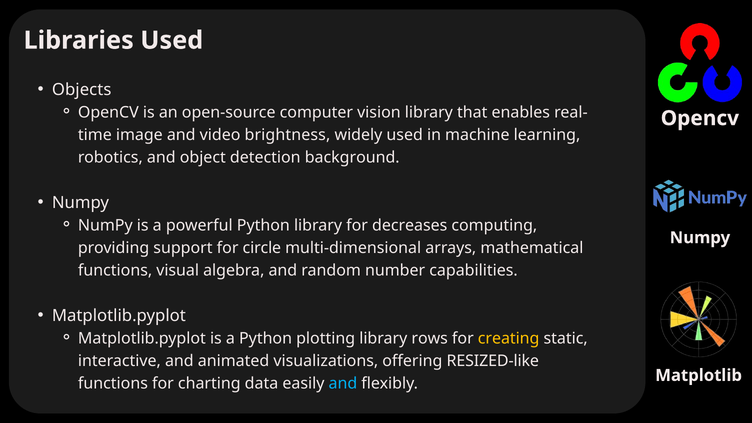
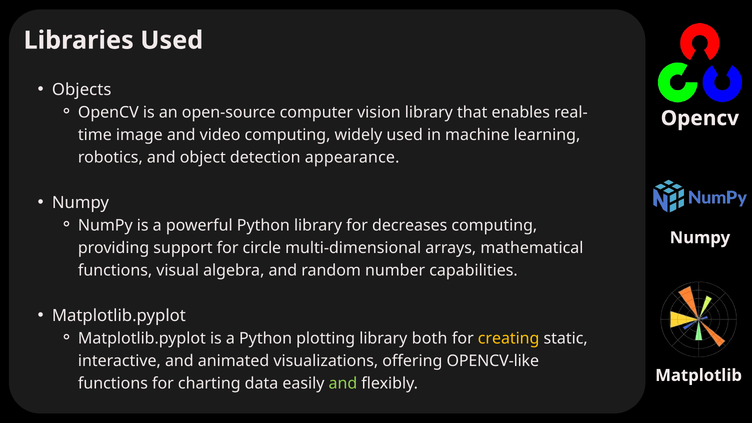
video brightness: brightness -> computing (288, 135)
background: background -> appearance (352, 157)
rows: rows -> both (430, 338)
RESIZED-like: RESIZED-like -> OPENCV-like (493, 361)
and colour: light blue -> light green (343, 383)
